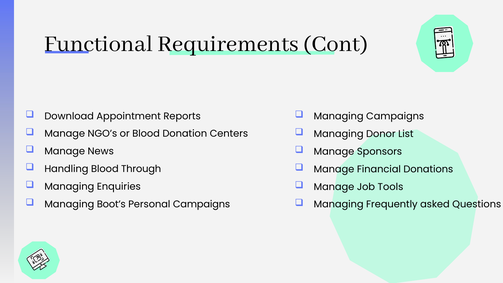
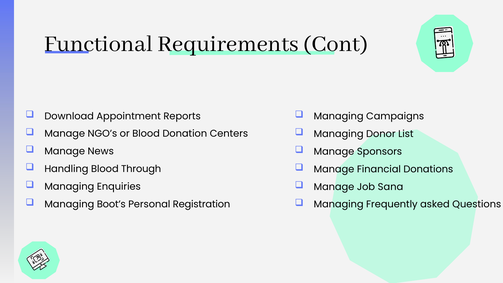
Tools: Tools -> Sana (390, 187)
Personal Campaigns: Campaigns -> Registration (202, 204)
